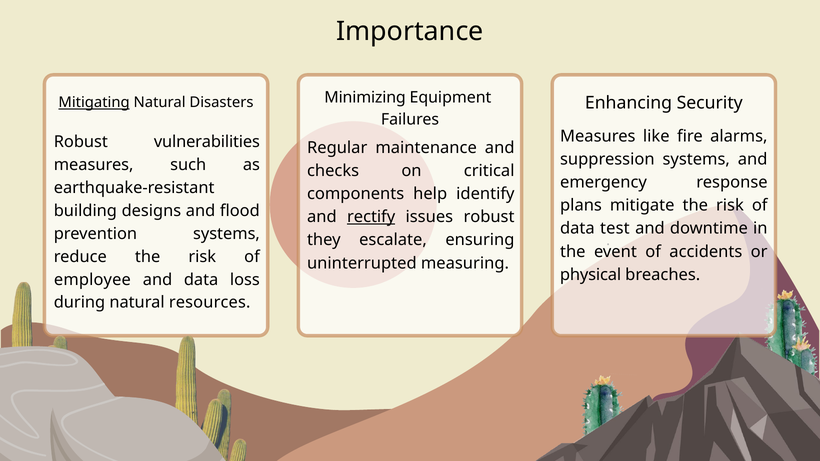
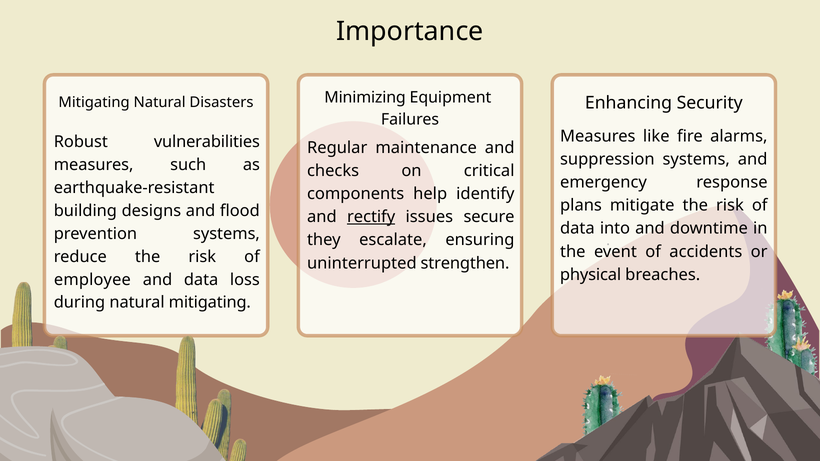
Mitigating underline: present -> none (94, 103)
issues robust: robust -> secure (489, 217)
test: test -> into (615, 229)
measuring: measuring -> strengthen (465, 263)
natural resources: resources -> mitigating (210, 303)
